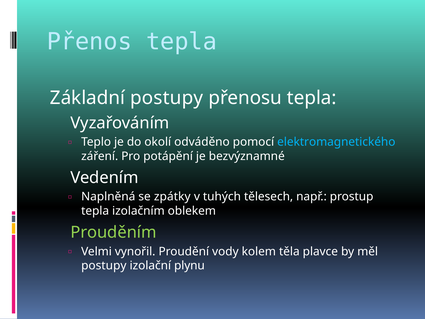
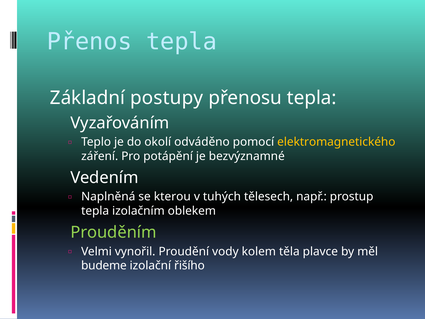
elektromagnetického colour: light blue -> yellow (336, 142)
zpátky: zpátky -> kterou (172, 197)
postupy: postupy -> budeme (104, 265)
plynu: plynu -> řišího (189, 265)
